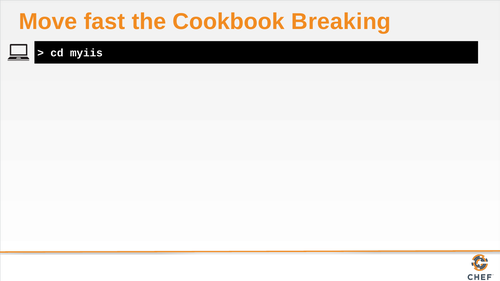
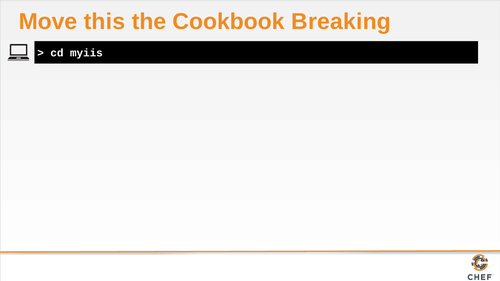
fast: fast -> this (104, 22)
